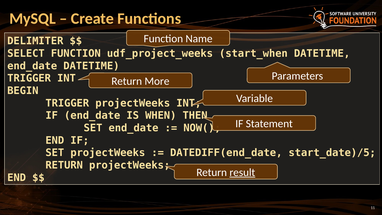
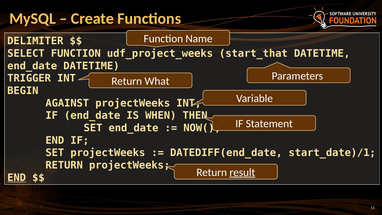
start_when: start_when -> start_that (253, 53)
More: More -> What (157, 81)
TRIGGER: TRIGGER -> AGAINST (67, 103)
start_date)/5: start_date)/5 -> start_date)/1 (332, 153)
END underline: none -> present (17, 178)
